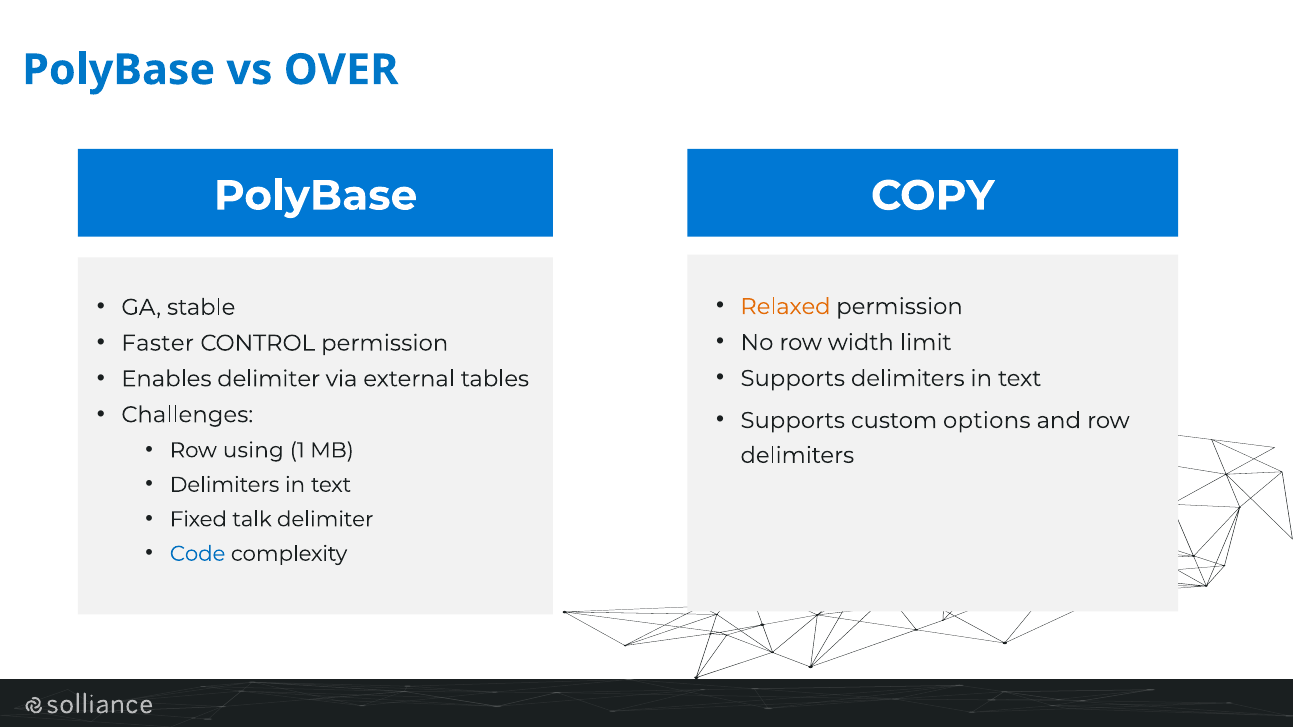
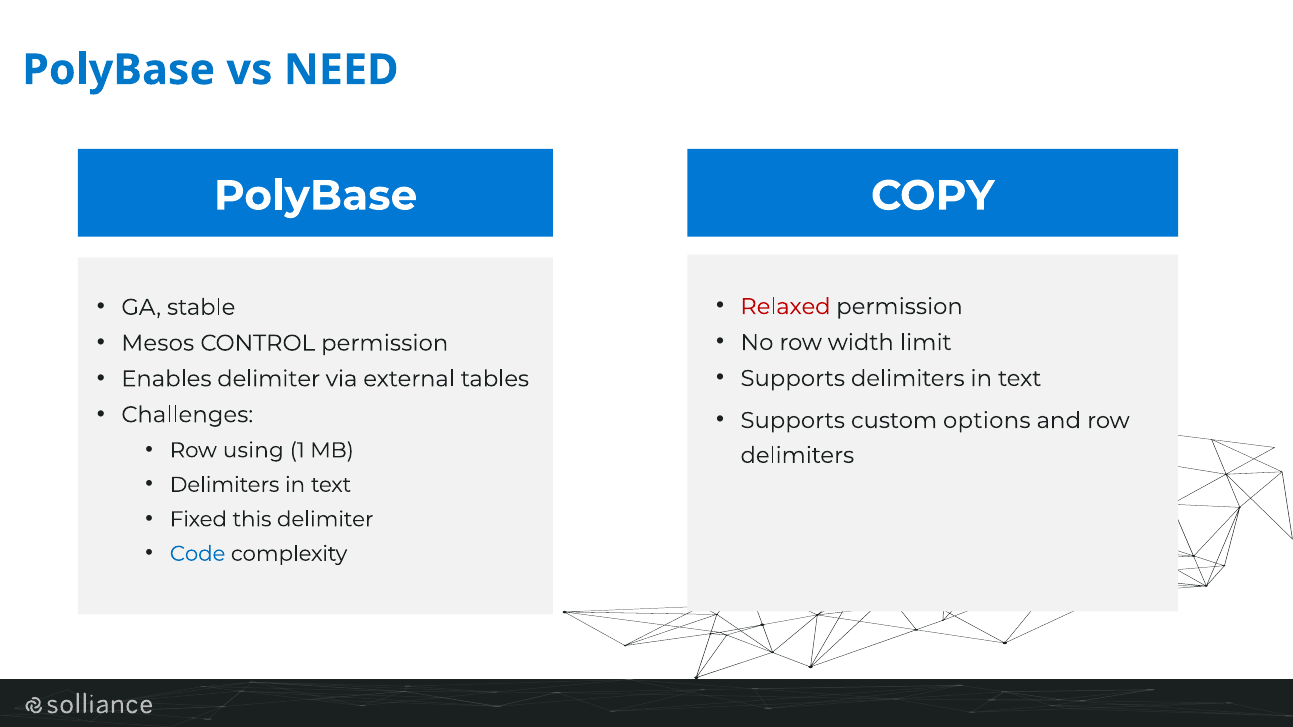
OVER: OVER -> NEED (341, 70)
Relaxed colour: orange -> red (785, 307)
Faster: Faster -> Mesos (158, 343)
talk: talk -> this (252, 519)
